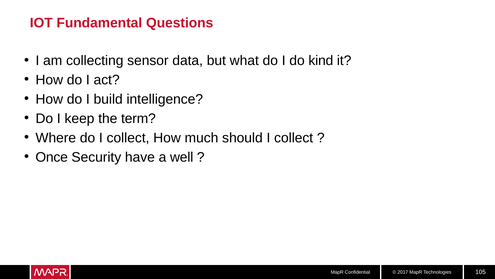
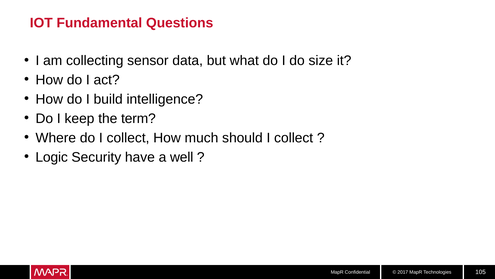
kind: kind -> size (321, 60)
Once: Once -> Logic (52, 157)
